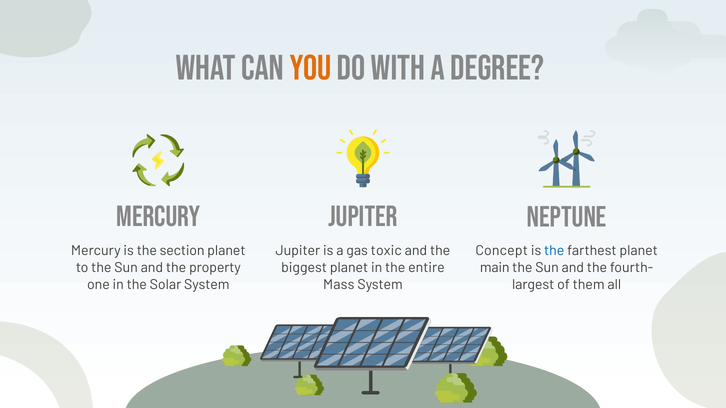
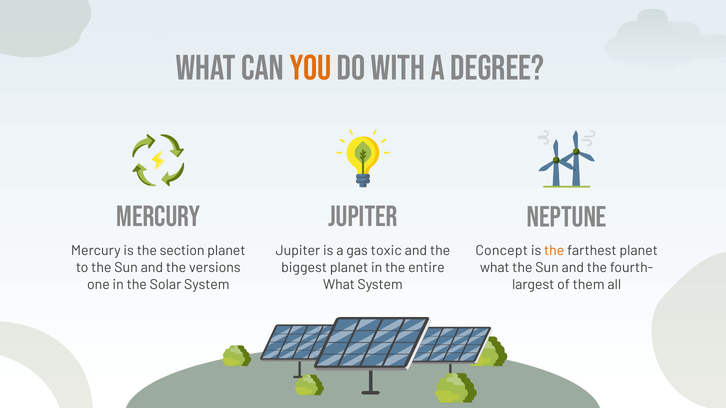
the colour: blue -> orange (554, 251)
property: property -> versions (215, 268)
main: main -> what (495, 268)
Mass: Mass -> What (339, 285)
